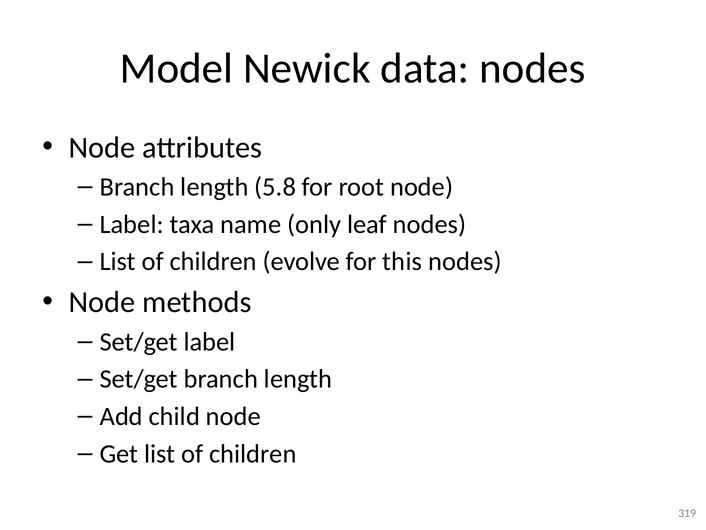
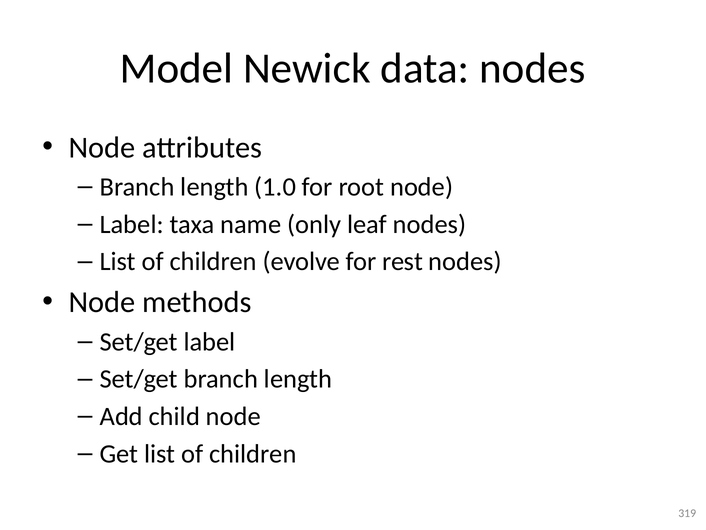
5.8: 5.8 -> 1.0 (275, 187)
this: this -> rest (403, 261)
